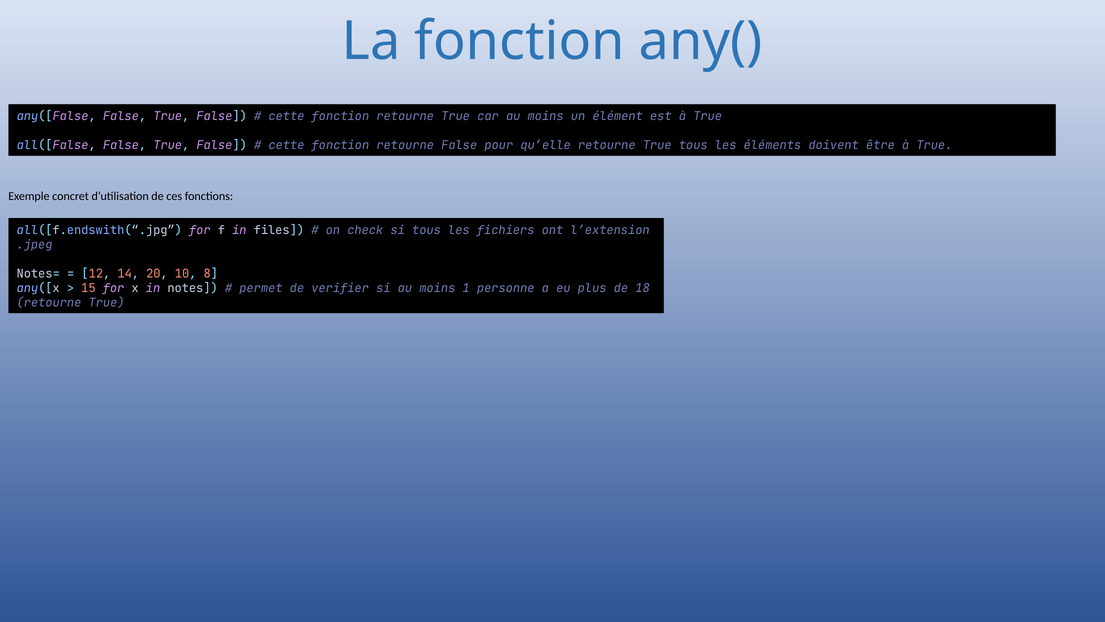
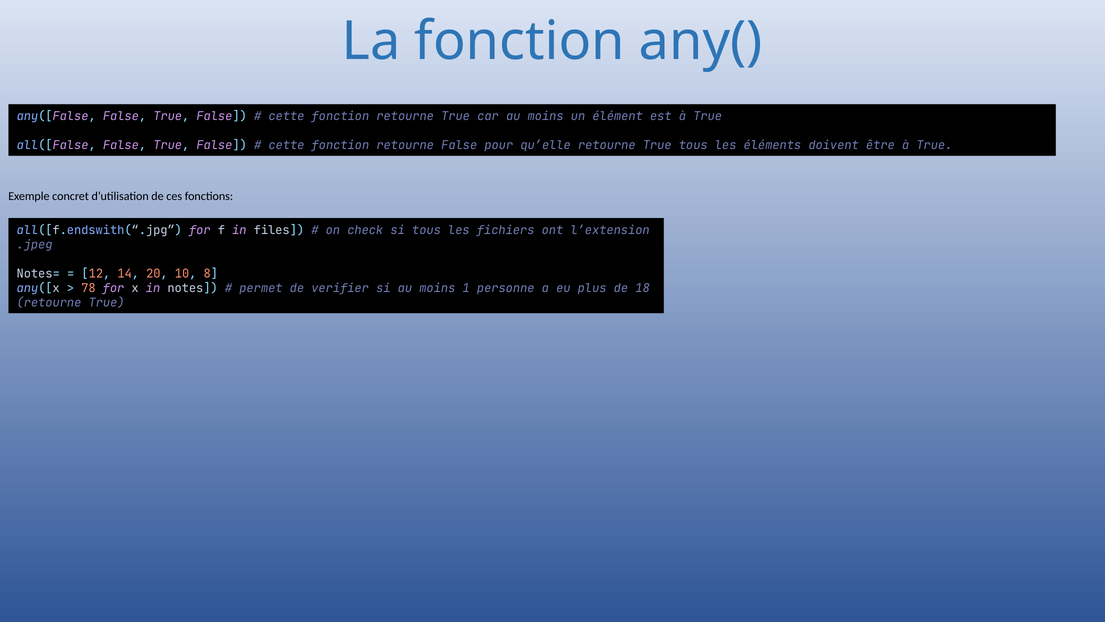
15: 15 -> 78 (88, 288)
